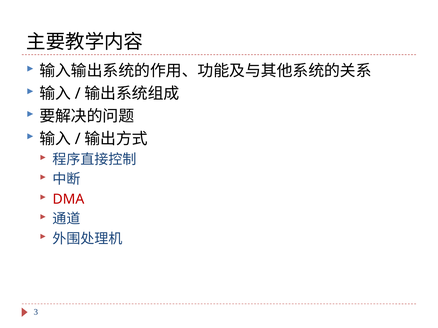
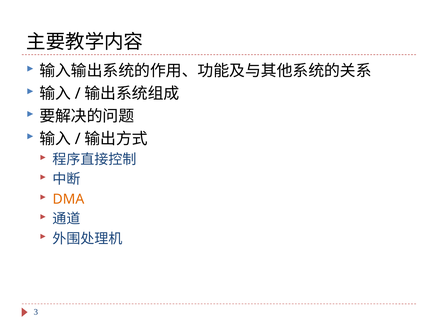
DMA colour: red -> orange (68, 199)
